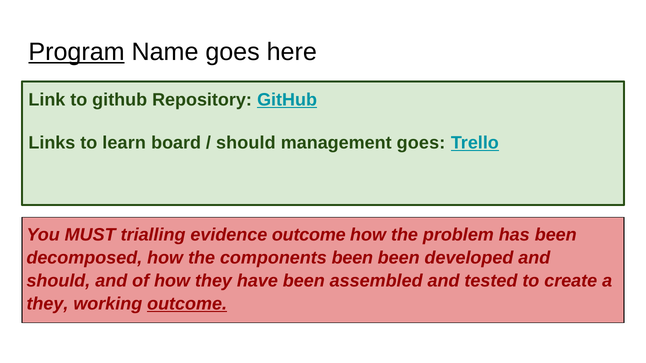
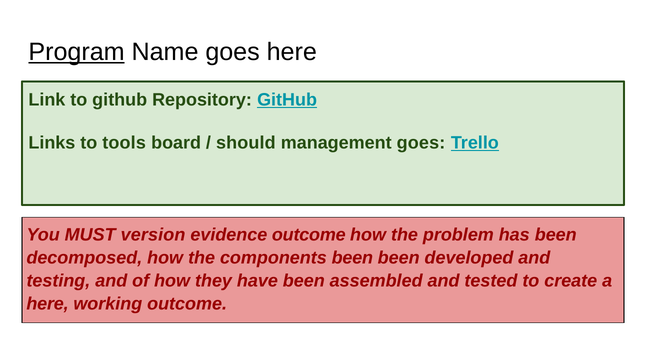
learn: learn -> tools (124, 143)
trialling: trialling -> version (153, 235)
should: should -> testing (58, 281)
they: they -> here (48, 304)
outcome underline: present -> none (187, 304)
